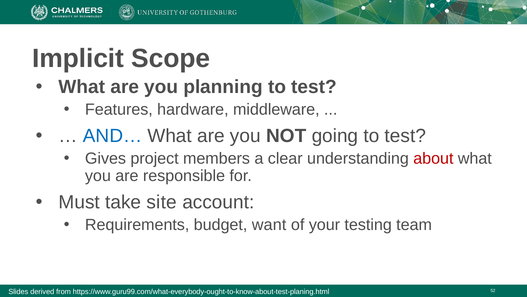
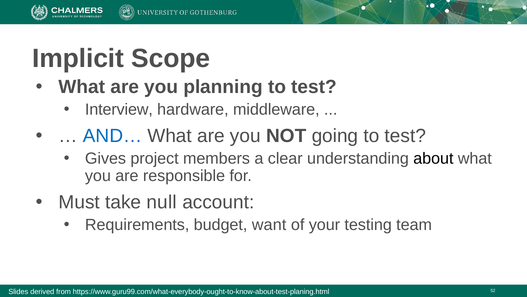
Features: Features -> Interview (119, 109)
about colour: red -> black (433, 158)
site: site -> null (162, 202)
